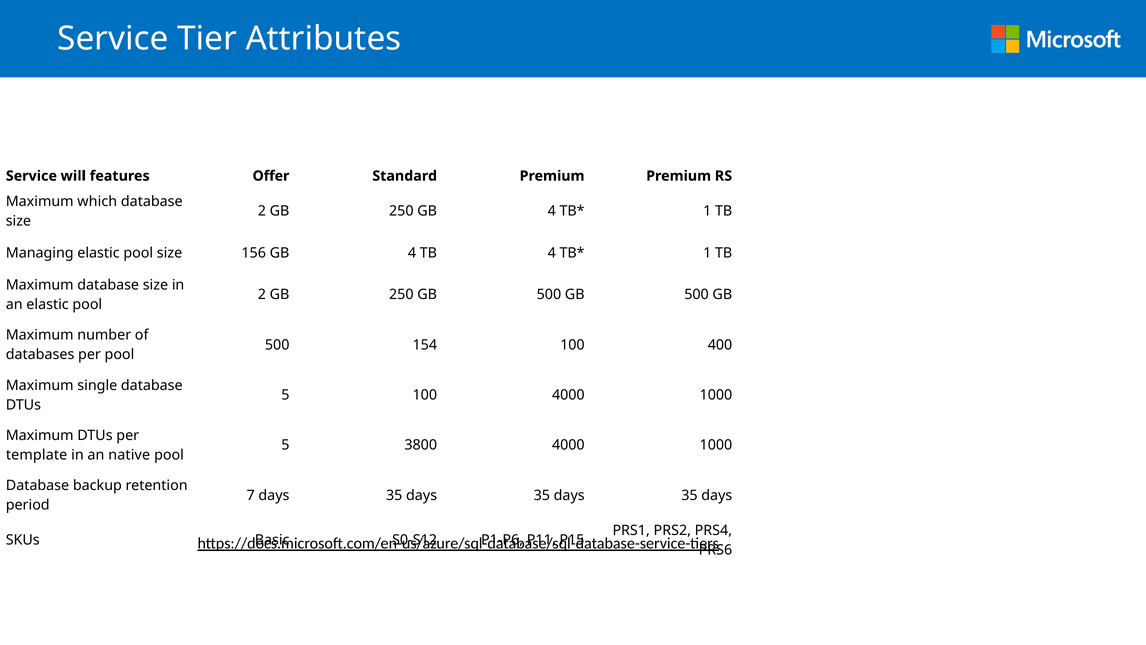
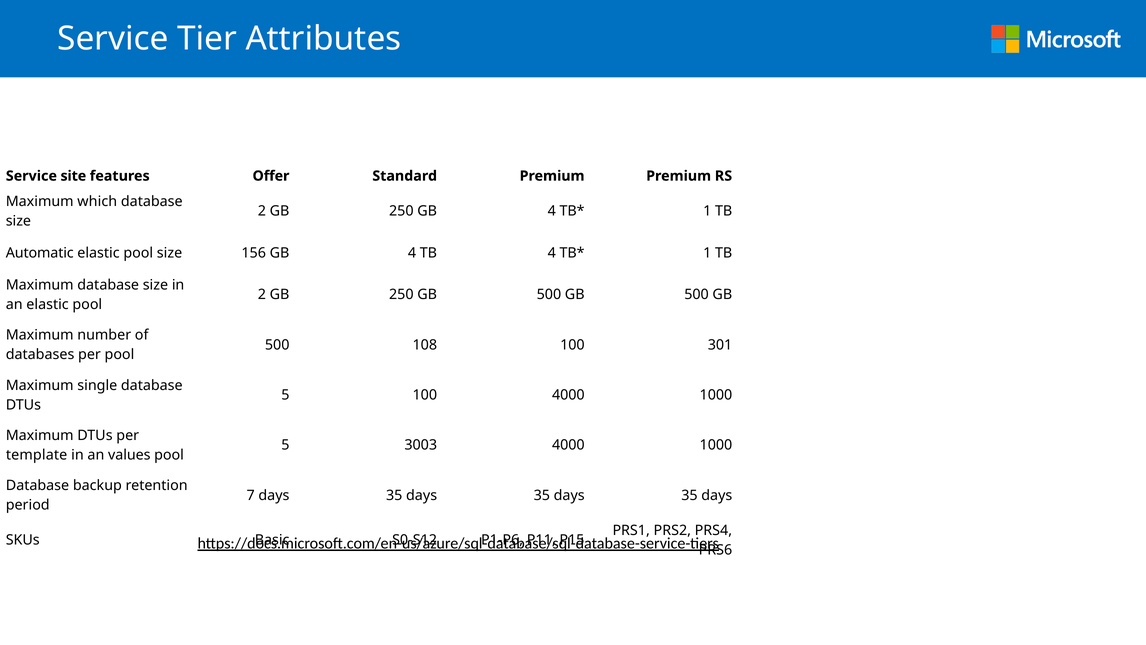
will: will -> site (73, 176)
Managing: Managing -> Automatic (40, 253)
154: 154 -> 108 (425, 345)
400: 400 -> 301 (720, 345)
3800: 3800 -> 3003 (421, 445)
native: native -> values (129, 455)
